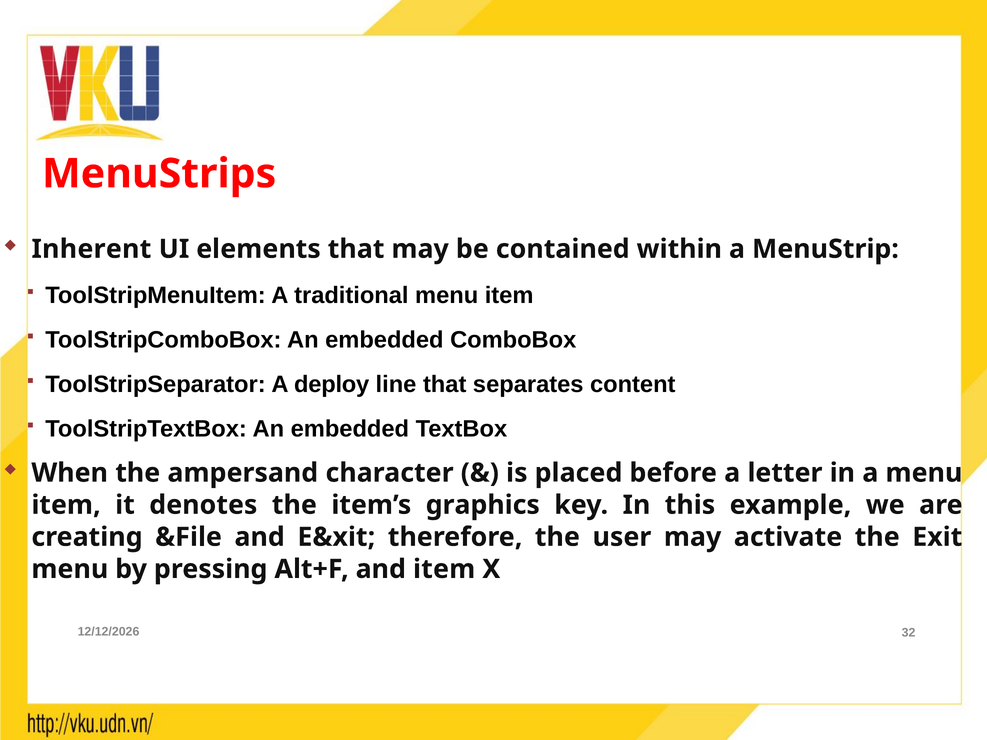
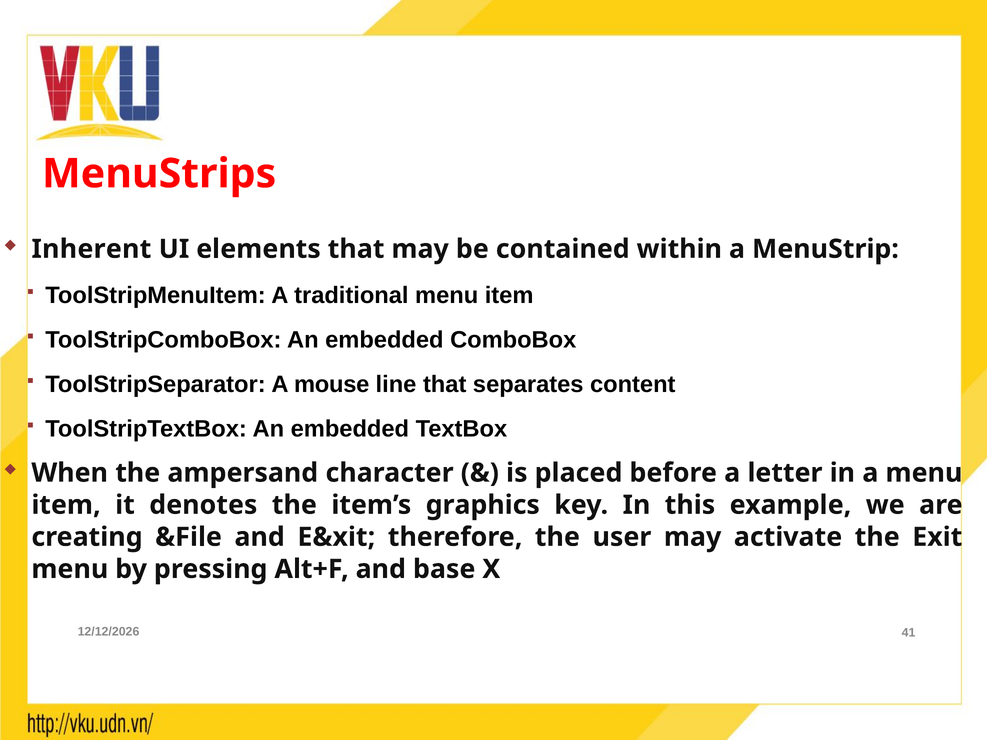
deploy: deploy -> mouse (332, 385)
and item: item -> base (444, 569)
32: 32 -> 41 (909, 633)
